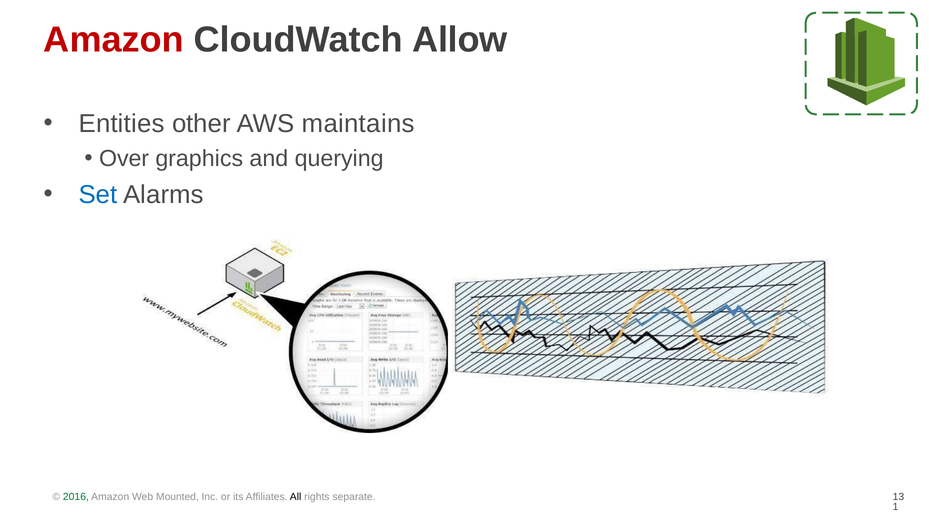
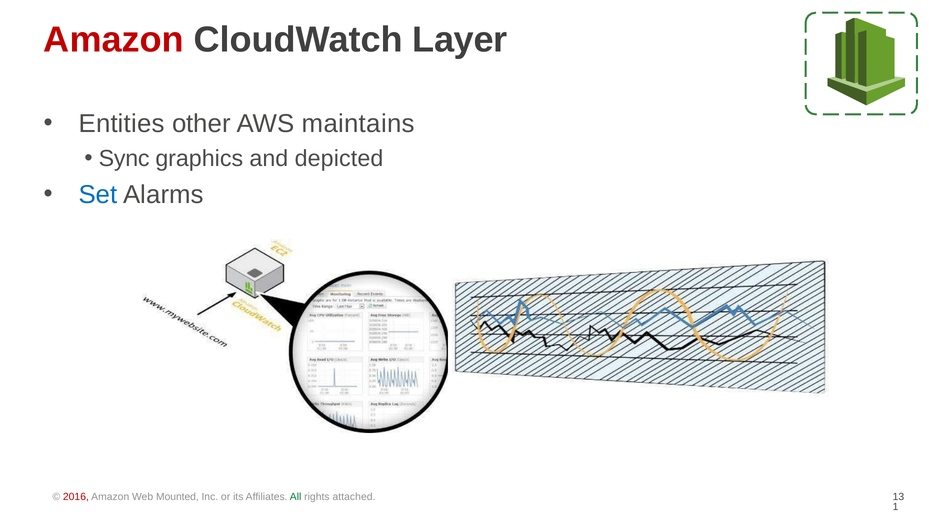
Allow: Allow -> Layer (460, 40)
Over: Over -> Sync (124, 159)
querying: querying -> depicted (339, 159)
2016 colour: green -> red (76, 496)
All colour: black -> green (296, 496)
separate: separate -> attached (354, 496)
